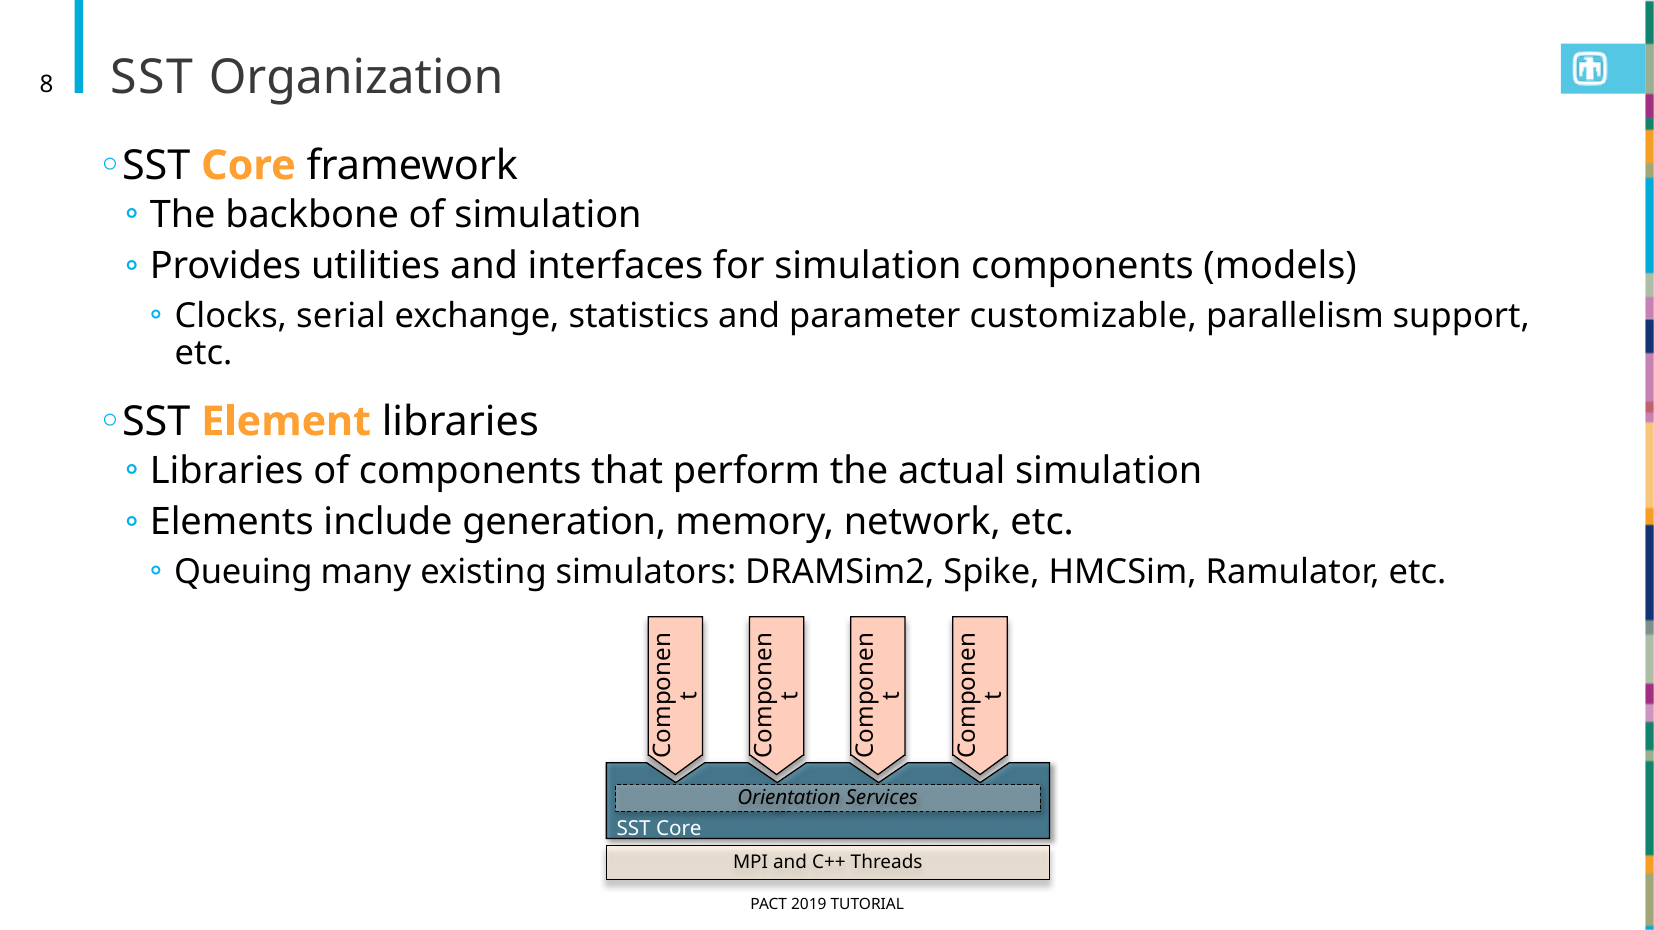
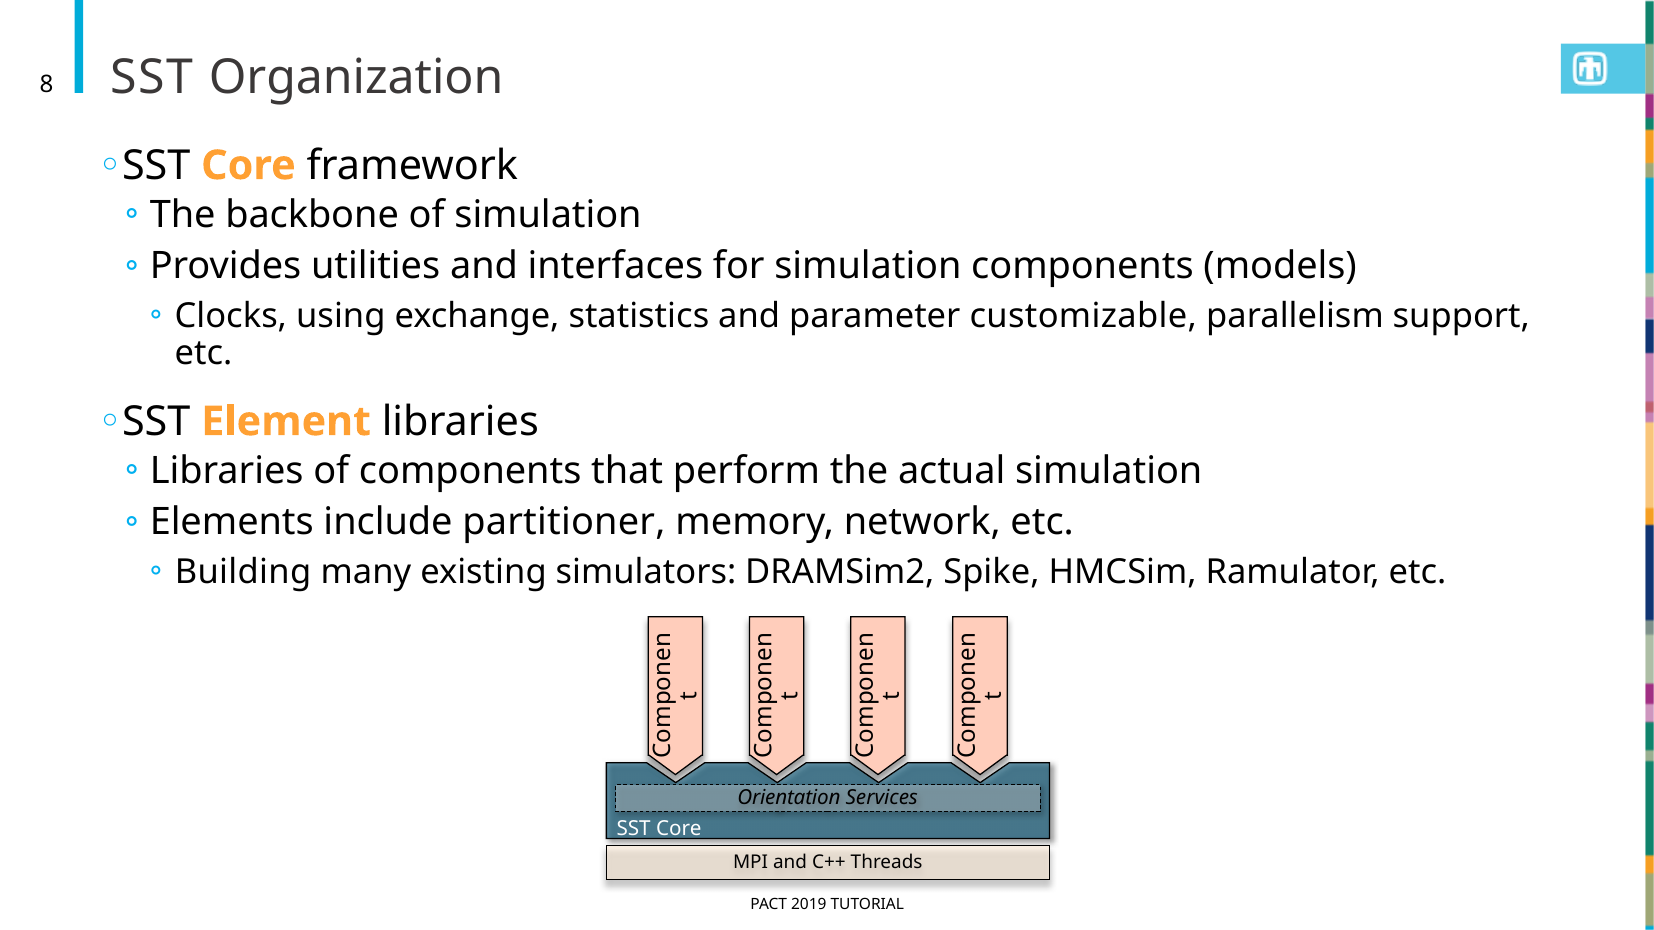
serial: serial -> using (341, 316)
generation: generation -> partitioner (564, 523)
Queuing: Queuing -> Building (243, 572)
